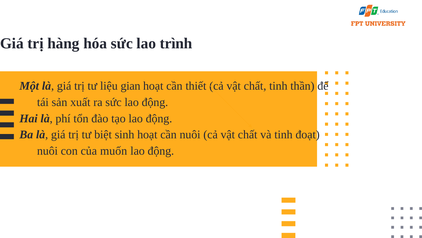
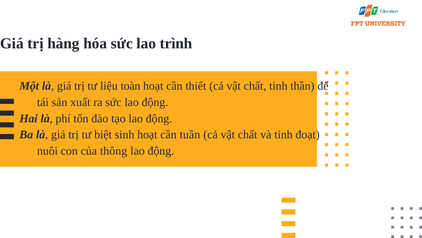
gian: gian -> toàn (131, 86)
cần nuôi: nuôi -> tuần (190, 134)
muốn: muốn -> thông (114, 151)
